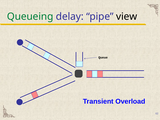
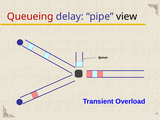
Queueing colour: green -> red (30, 17)
